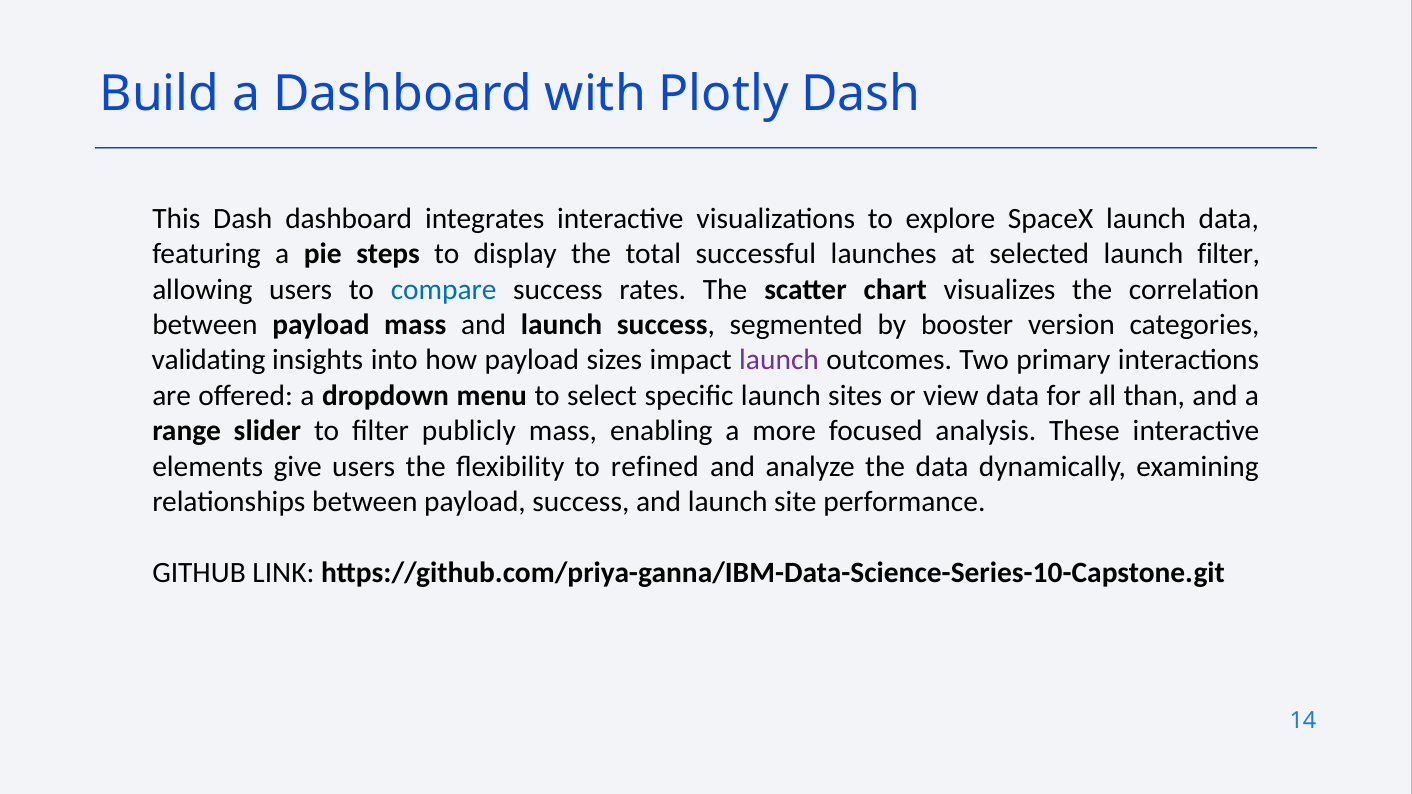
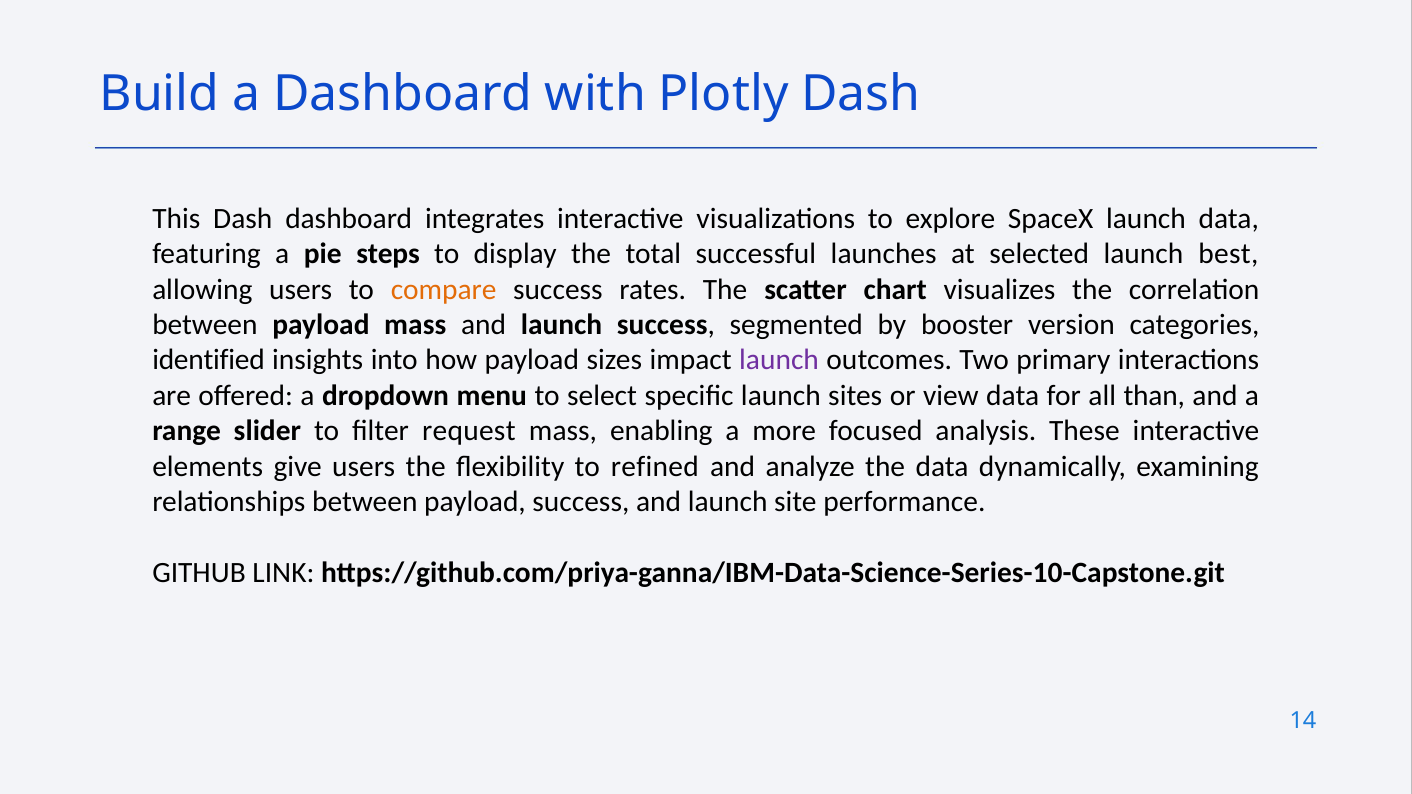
launch filter: filter -> best (1228, 254)
compare colour: blue -> orange (444, 290)
validating: validating -> identified (209, 360)
publicly: publicly -> request (469, 431)
